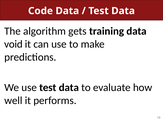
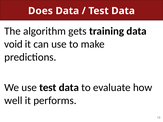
Code: Code -> Does (40, 11)
